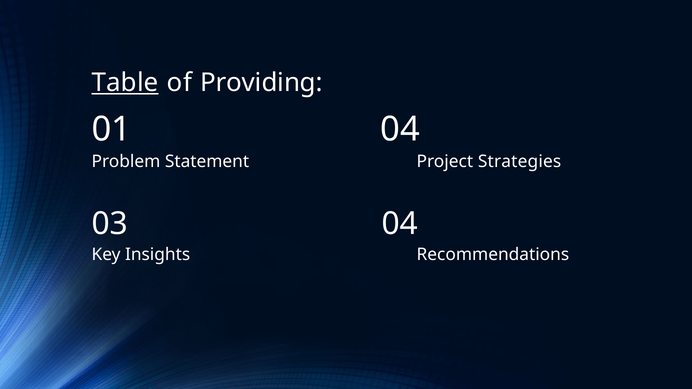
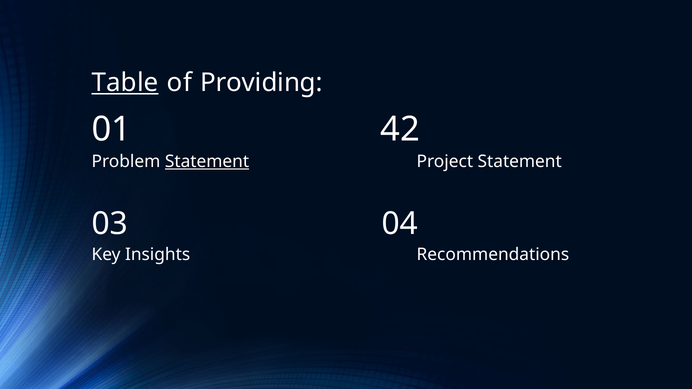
01 04: 04 -> 42 (400, 129)
Statement underline: none -> present (207, 162)
Project Strategies: Strategies -> Statement (520, 162)
